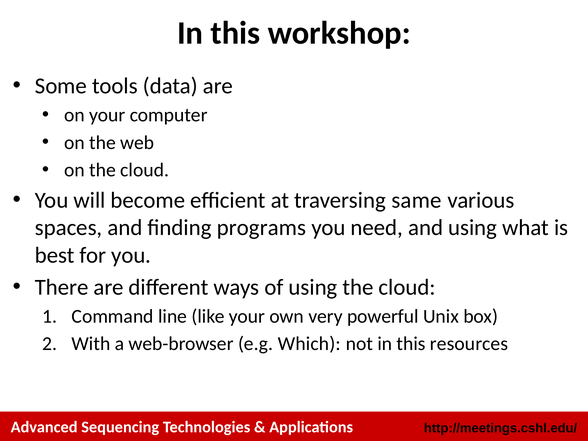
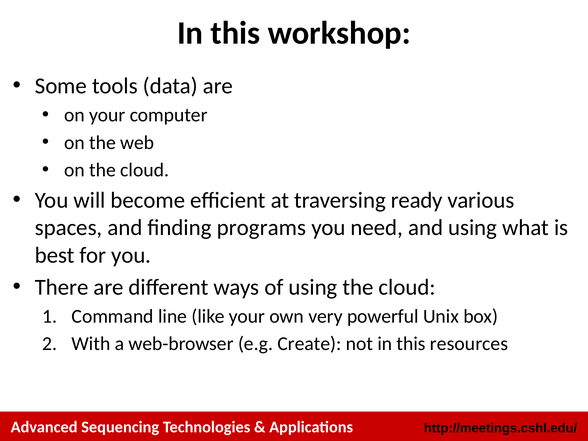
same: same -> ready (417, 200)
Which: Which -> Create (309, 344)
